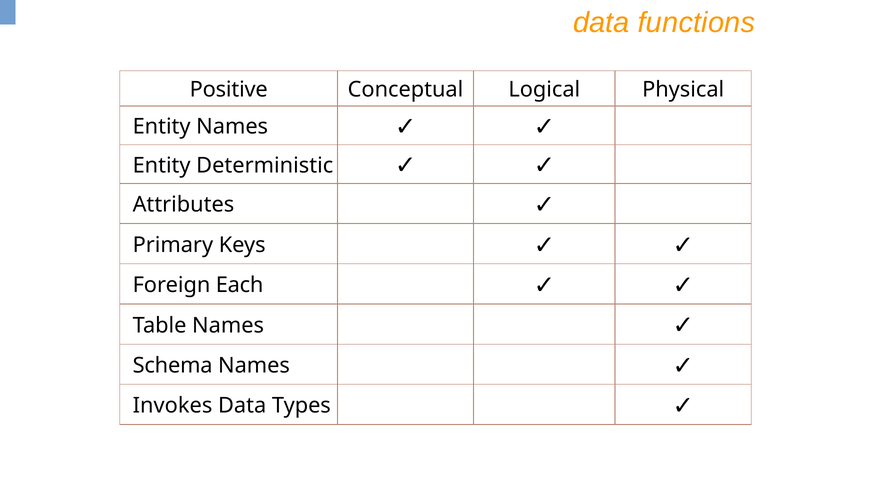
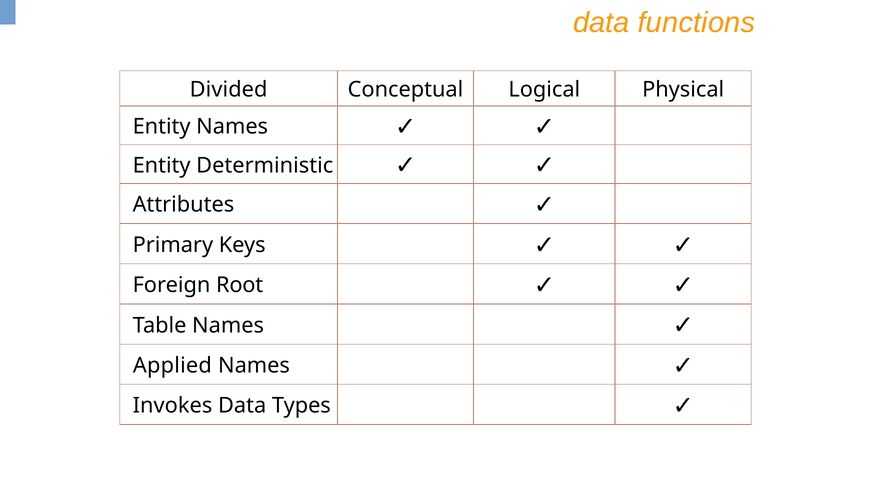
Positive: Positive -> Divided (229, 90)
Each: Each -> Root (240, 285)
Schema: Schema -> Applied (172, 365)
